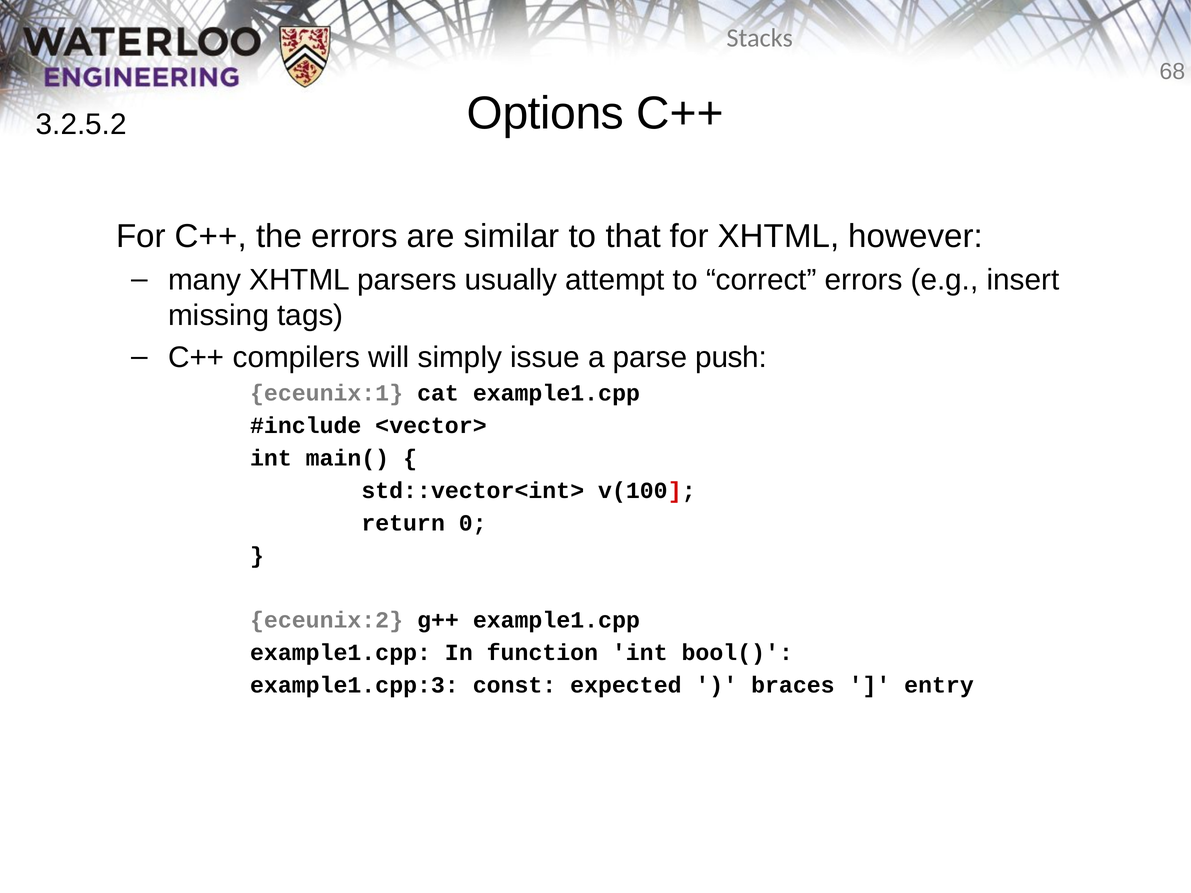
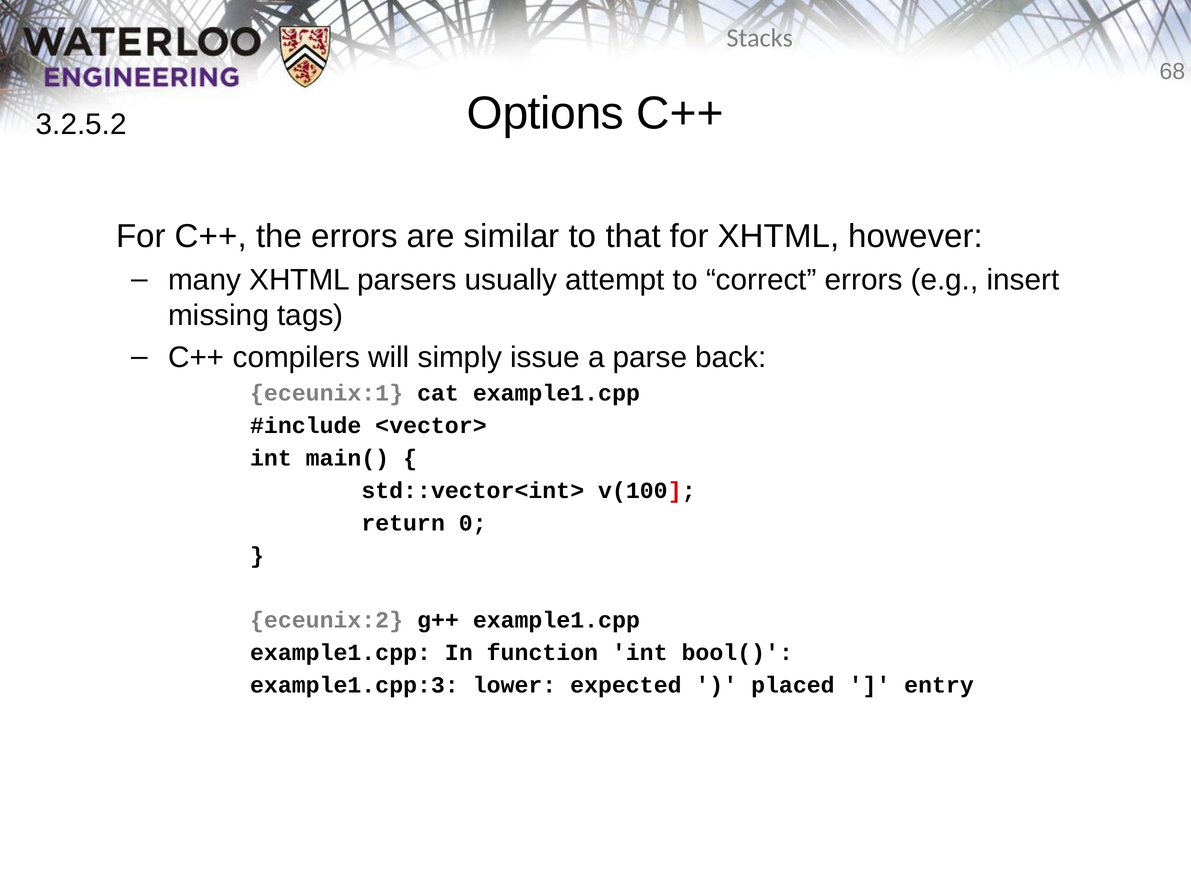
push: push -> back (731, 357)
const: const -> lower (515, 685)
braces: braces -> placed (793, 685)
